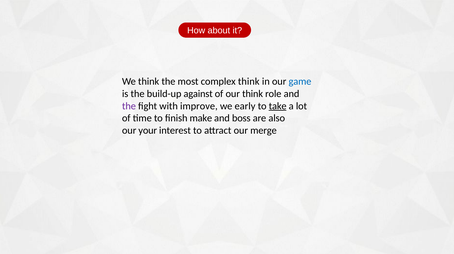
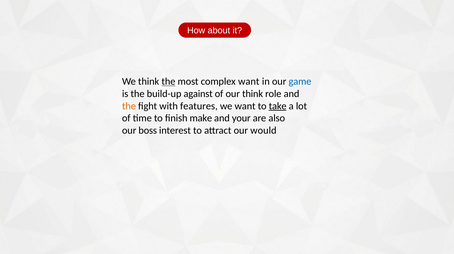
the underline: none -> present (168, 82)
complex think: think -> want (249, 82)
the colour: purple -> orange (129, 106)
improve: improve -> features (199, 106)
we early: early -> want (245, 106)
boss: boss -> your (241, 118)
your: your -> boss (148, 131)
merge: merge -> would (263, 131)
